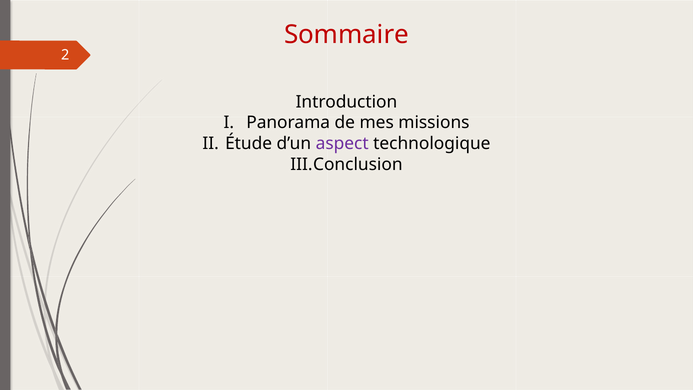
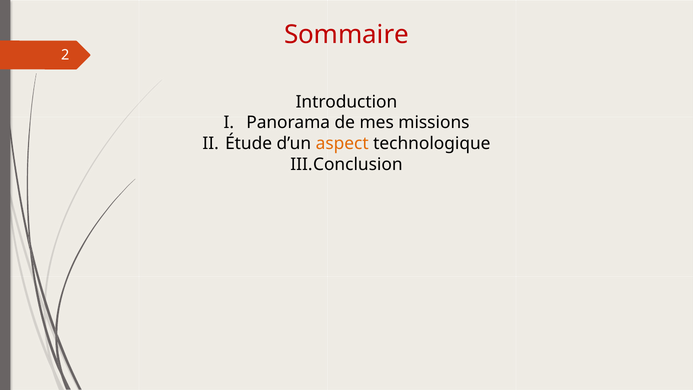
aspect colour: purple -> orange (342, 143)
